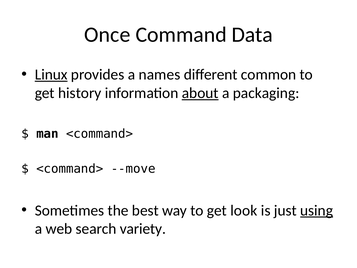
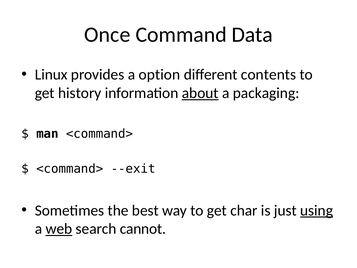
Linux underline: present -> none (51, 75)
names: names -> option (159, 75)
common: common -> contents (269, 75)
--move: --move -> --exit (133, 169)
look: look -> char (244, 210)
web underline: none -> present (59, 229)
variety: variety -> cannot (143, 229)
